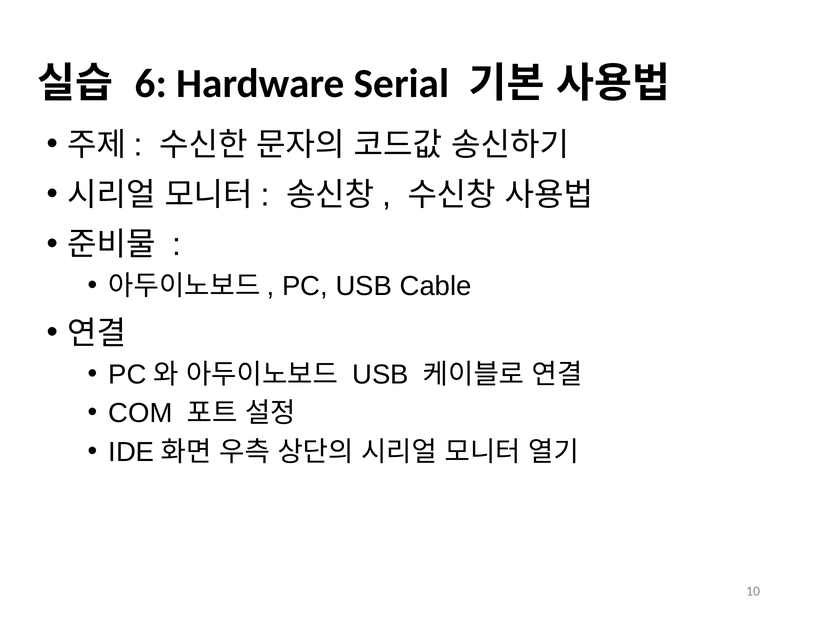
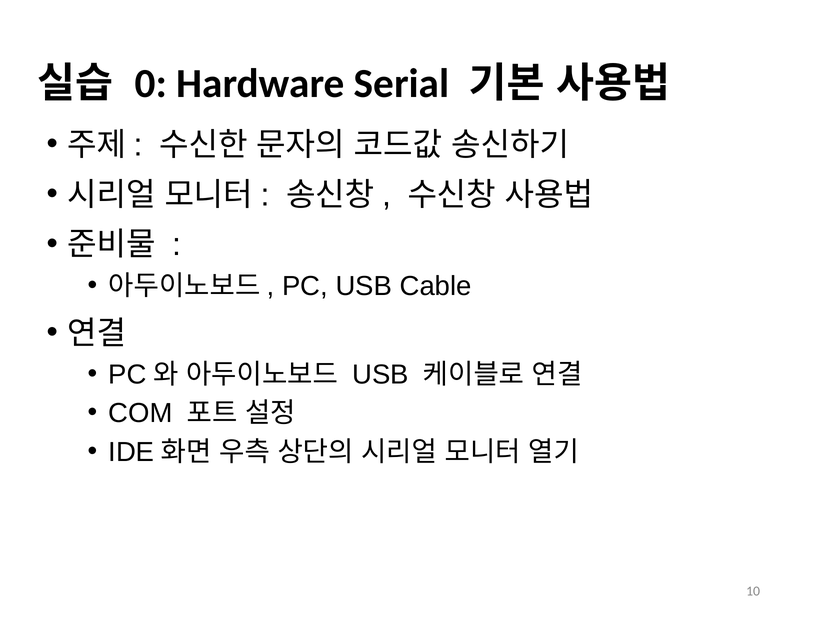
6: 6 -> 0 (151, 84)
